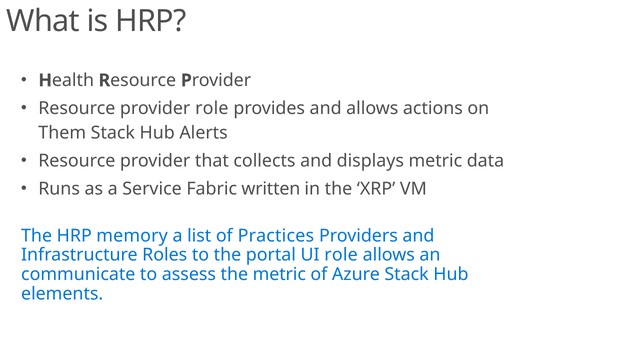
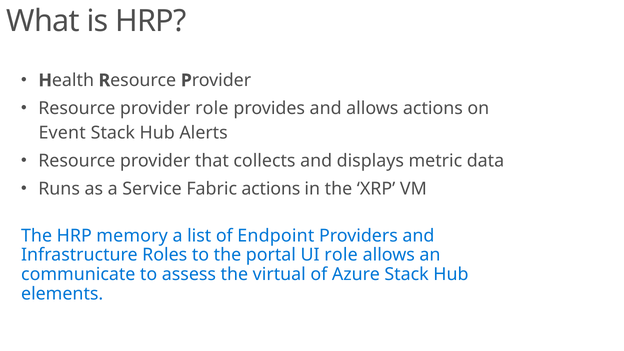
Them: Them -> Event (62, 133)
Fabric written: written -> actions (271, 189)
Practices: Practices -> Endpoint (276, 236)
the metric: metric -> virtual (279, 274)
